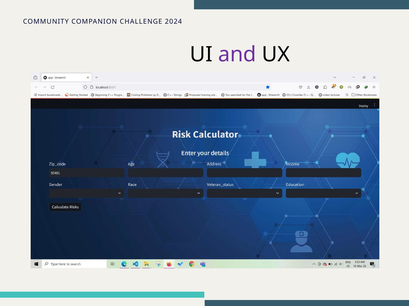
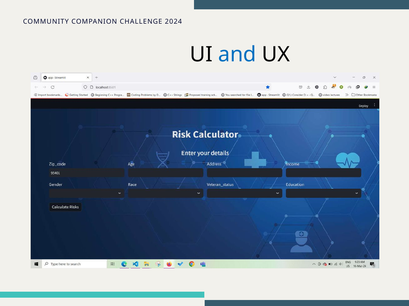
and colour: purple -> blue (237, 55)
